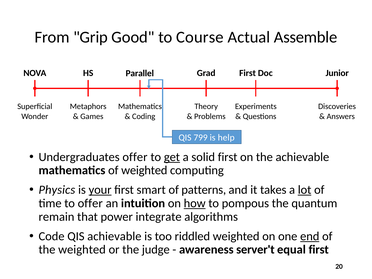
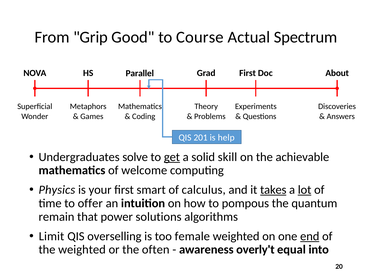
Assemble: Assemble -> Spectrum (306, 37)
Junior: Junior -> About (337, 73)
799: 799 -> 201 (201, 138)
Undergraduates offer: offer -> solve (135, 157)
solid first: first -> skill (228, 157)
of weighted: weighted -> welcome (144, 170)
your underline: present -> none (100, 190)
patterns: patterns -> calculus (204, 190)
takes underline: none -> present (273, 190)
how underline: present -> none (195, 203)
integrate: integrate -> solutions (159, 217)
Code: Code -> Limit (52, 236)
QIS achievable: achievable -> overselling (114, 236)
riddled: riddled -> female (192, 236)
judge: judge -> often (156, 250)
server't: server't -> overly't (255, 250)
equal first: first -> into (319, 250)
